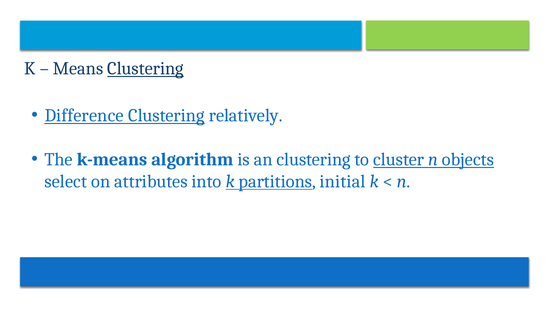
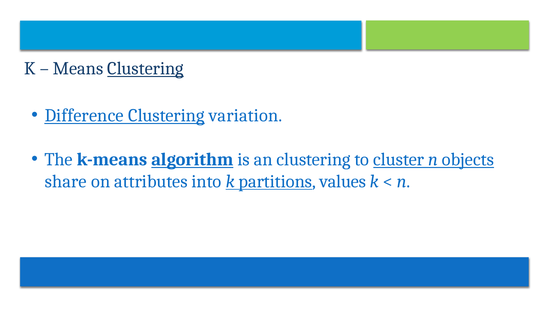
relatively: relatively -> variation (246, 115)
algorithm underline: none -> present (192, 159)
select: select -> share (66, 181)
initial: initial -> values (343, 181)
